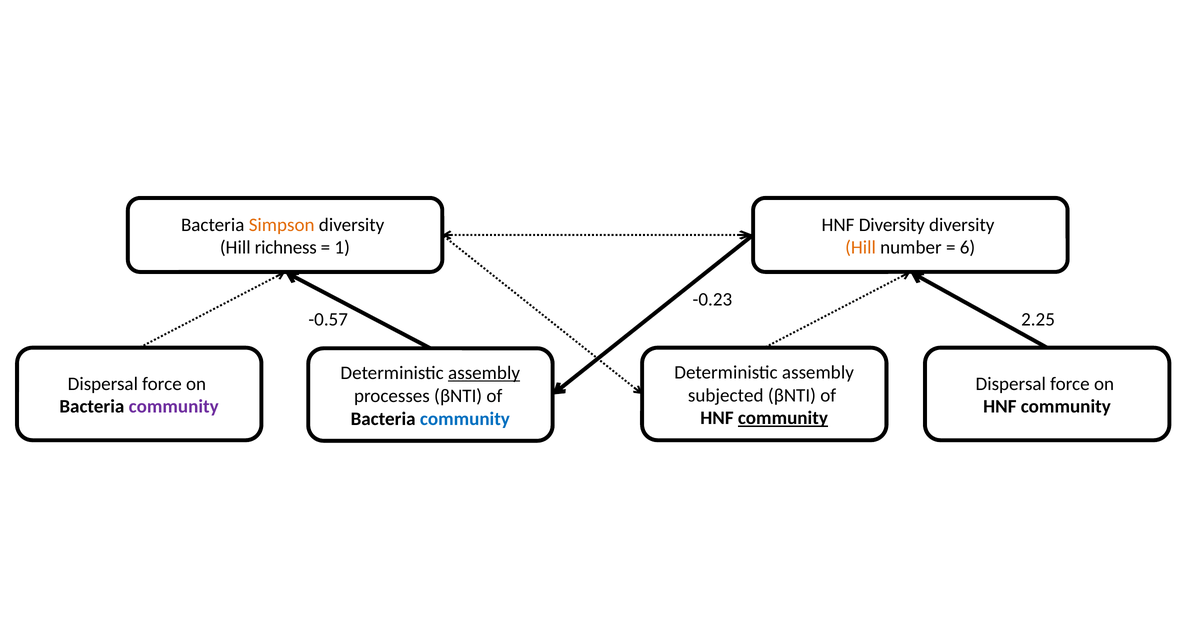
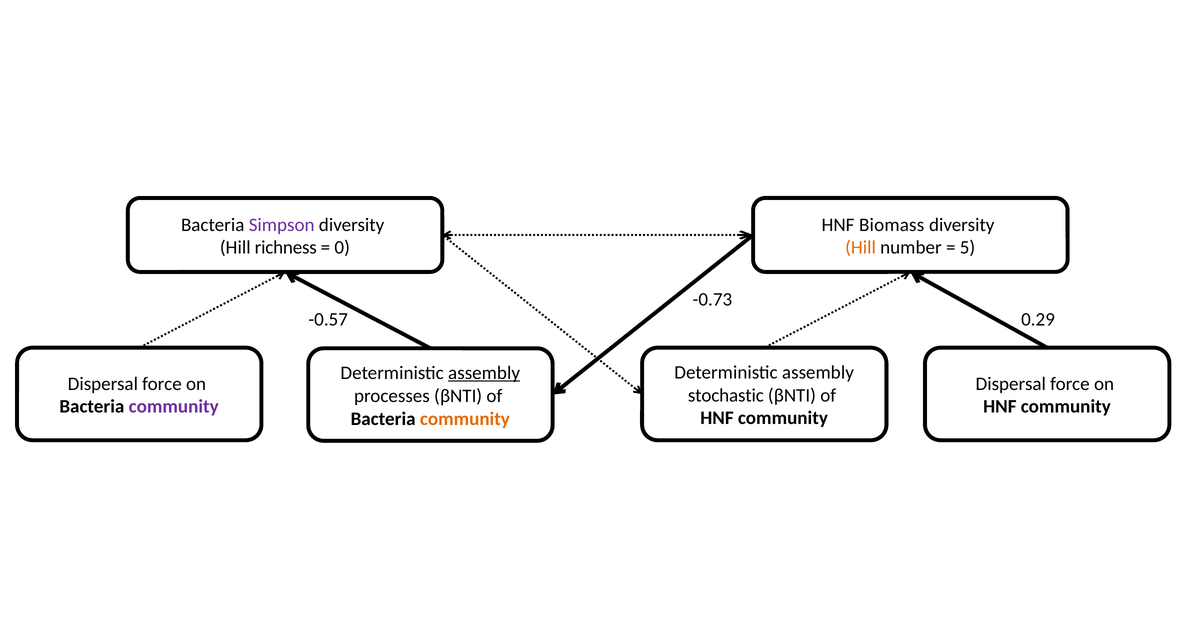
HNF Diversity: Diversity -> Biomass (892, 225)
Simpson colour: orange -> purple (282, 225)
1: 1 -> 0 (342, 248)
6: 6 -> 5 (967, 248)
-0.23: -0.23 -> -0.73 (712, 299)
2.25: 2.25 -> 0.29 (1038, 319)
subjected: subjected -> stochastic (726, 395)
community underline: present -> none (783, 418)
community colour: blue -> orange (465, 419)
